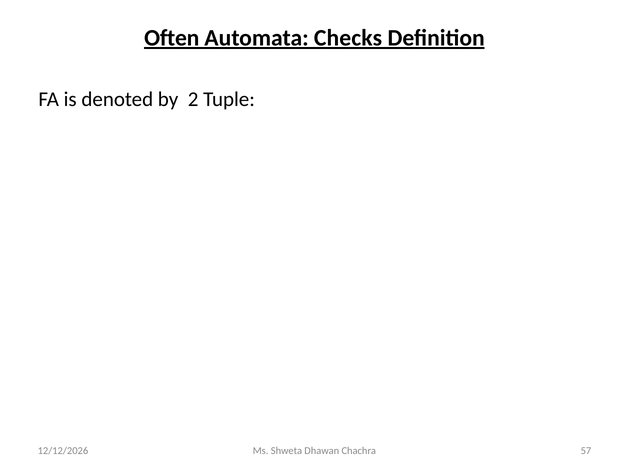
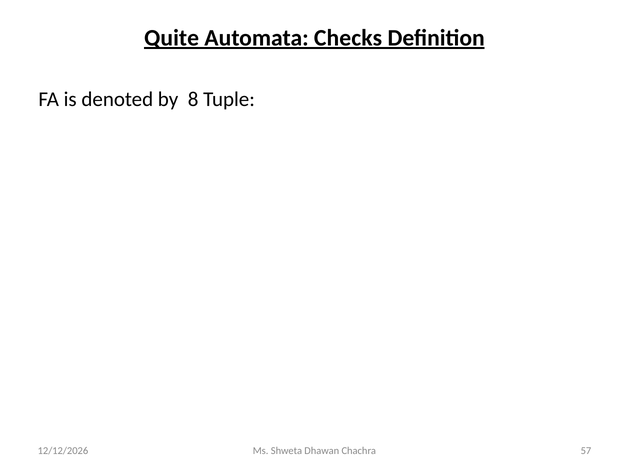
Often: Often -> Quite (172, 38)
2: 2 -> 8 (193, 100)
